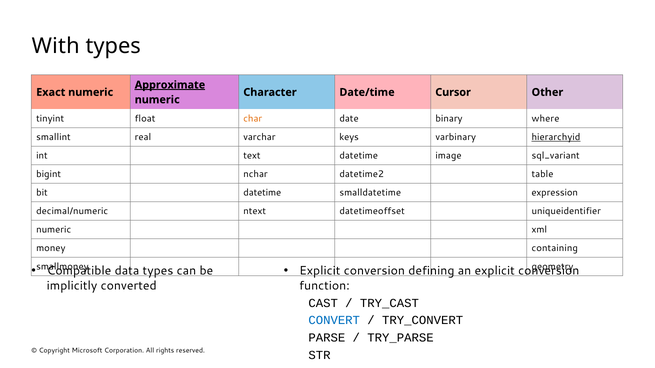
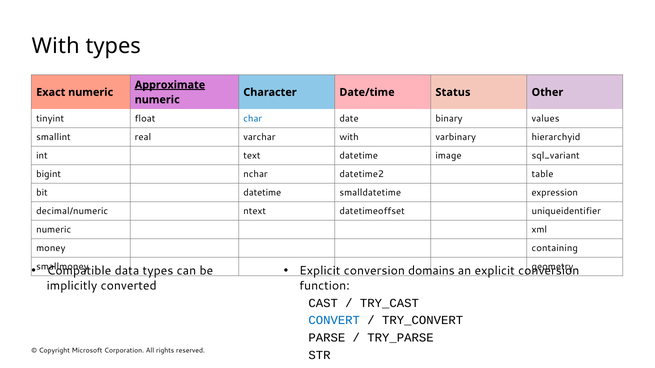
Cursor: Cursor -> Status (453, 92)
char colour: orange -> blue (253, 119)
where: where -> values (546, 119)
varchar keys: keys -> with (349, 137)
hierarchyid underline: present -> none (556, 137)
defining: defining -> domains (431, 271)
